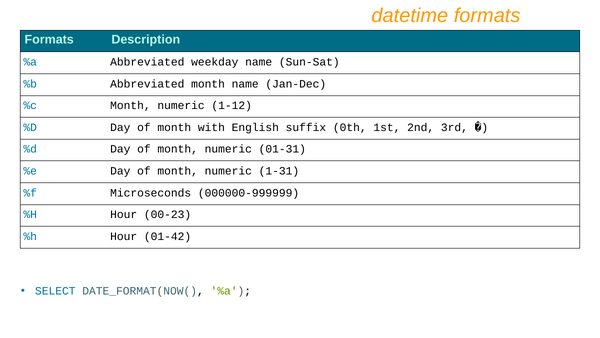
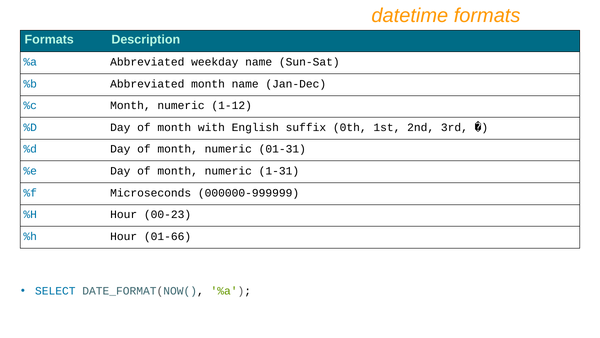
01-42: 01-42 -> 01-66 (168, 236)
